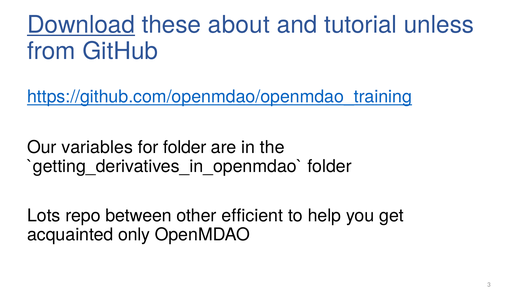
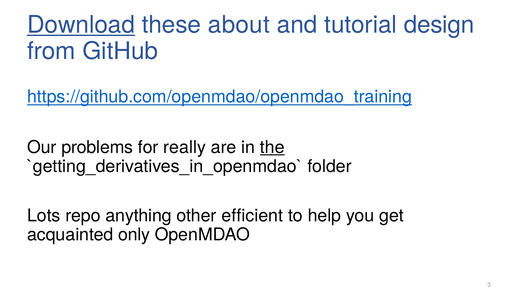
unless: unless -> design (439, 25)
variables: variables -> problems (97, 148)
for folder: folder -> really (185, 148)
the underline: none -> present (272, 148)
between: between -> anything (139, 216)
